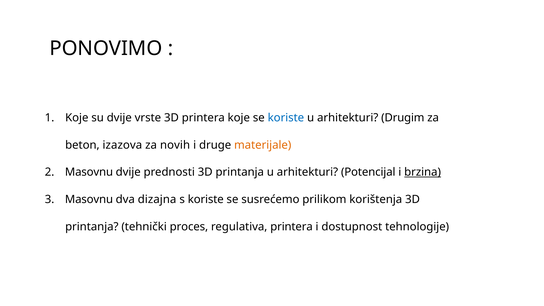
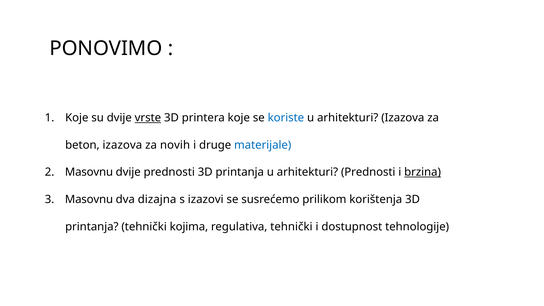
vrste underline: none -> present (148, 118)
arhitekturi Drugim: Drugim -> Izazova (403, 118)
materijale colour: orange -> blue (263, 145)
arhitekturi Potencijal: Potencijal -> Prednosti (368, 172)
s koriste: koriste -> izazovi (206, 199)
proces: proces -> kojima (189, 227)
regulativa printera: printera -> tehnički (291, 227)
